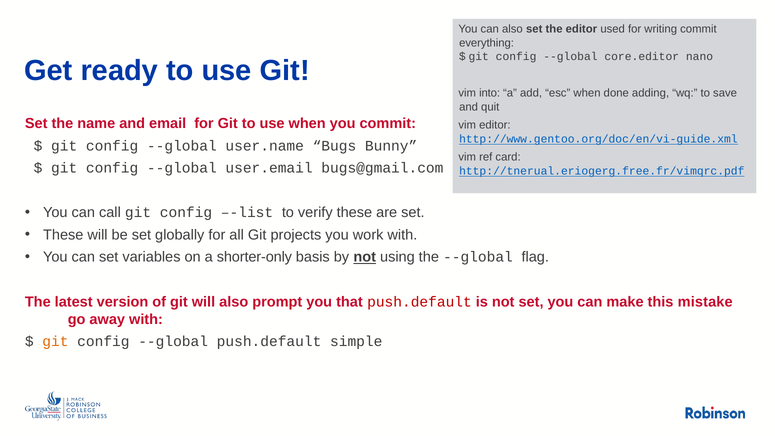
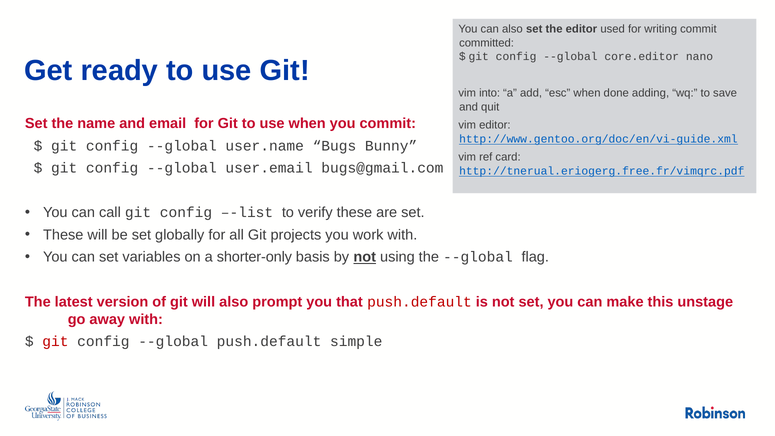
everything: everything -> committed (487, 43)
mistake: mistake -> unstage (705, 302)
git colour: orange -> red (55, 341)
